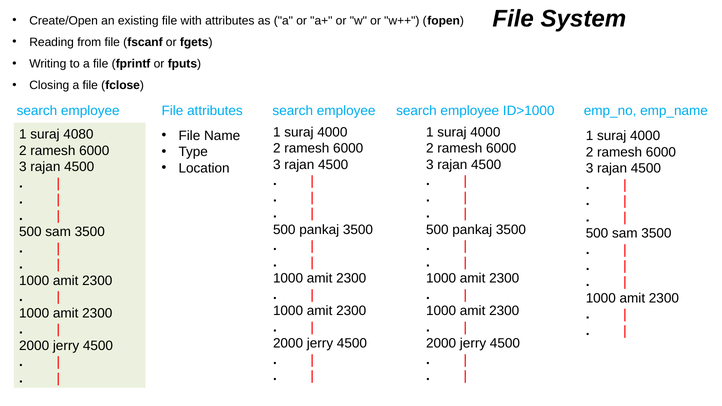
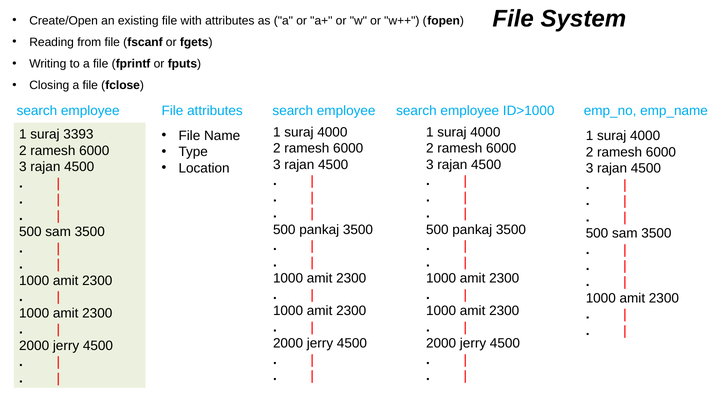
4080: 4080 -> 3393 (78, 135)
